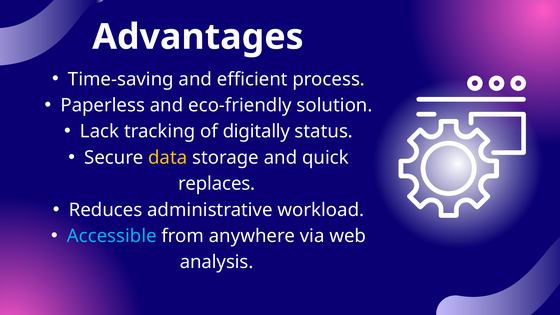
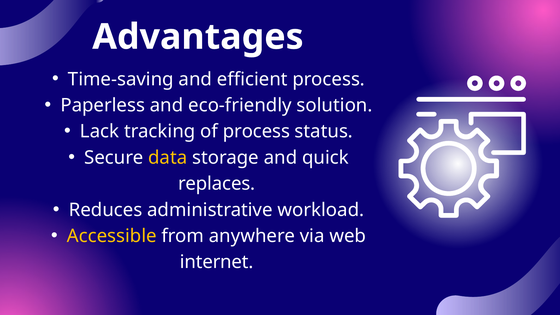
of digitally: digitally -> process (256, 131)
Accessible colour: light blue -> yellow (112, 236)
analysis: analysis -> internet (217, 262)
